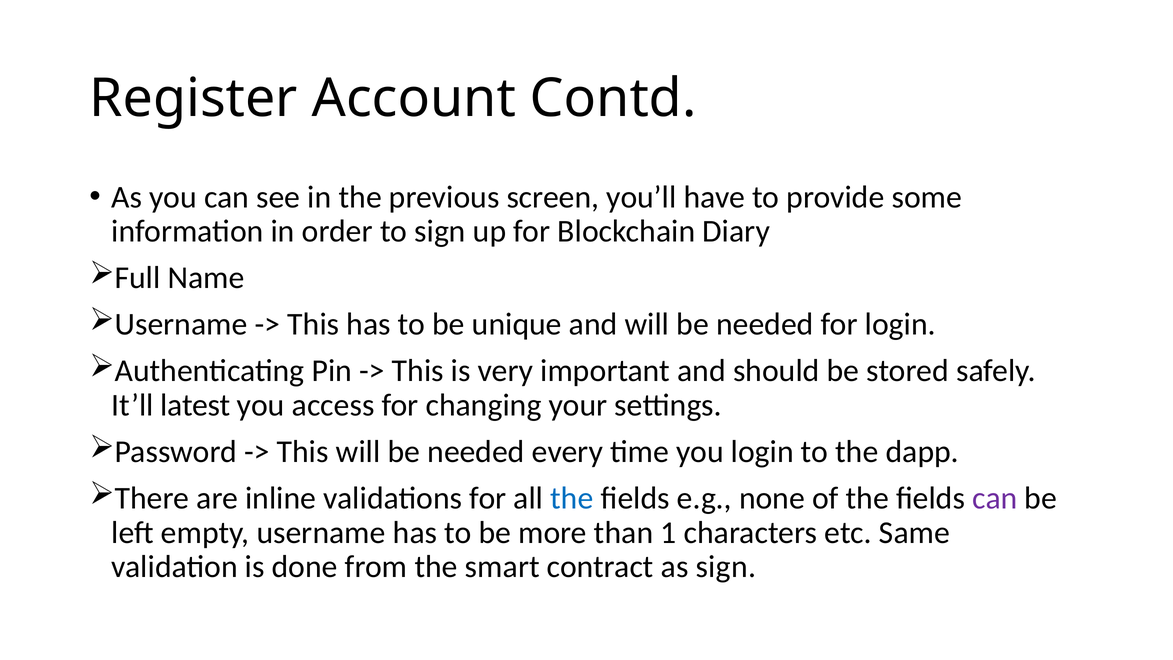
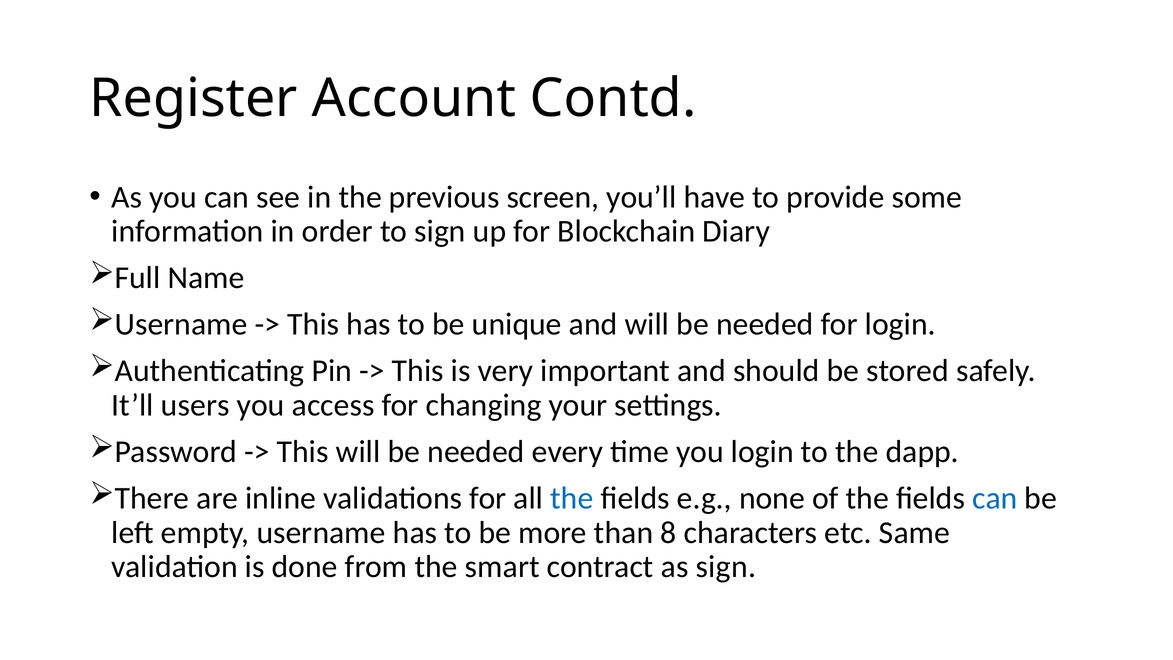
latest: latest -> users (195, 405)
can colour: purple -> blue (995, 498)
1: 1 -> 8 (668, 532)
